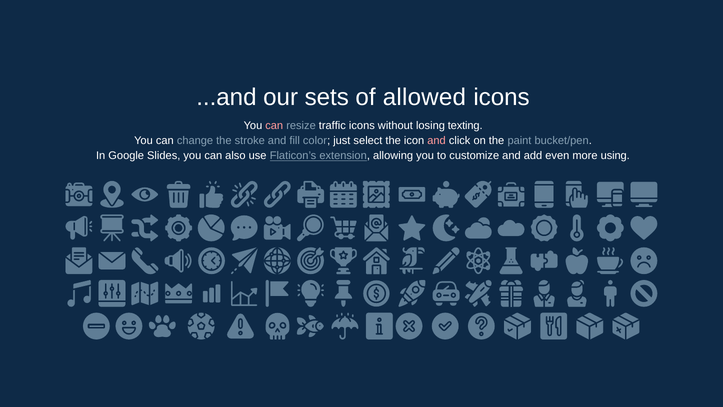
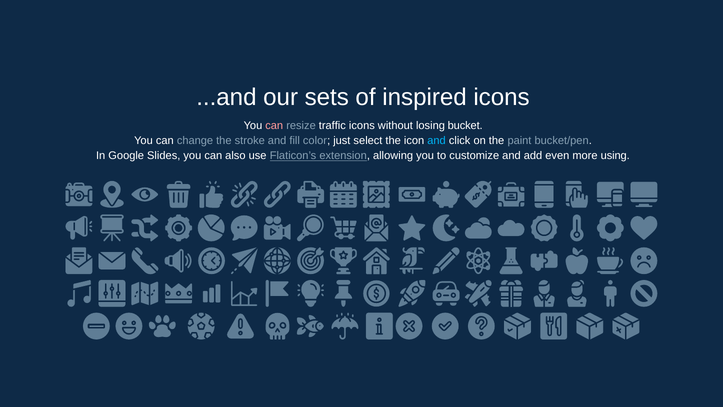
allowed: allowed -> inspired (425, 97)
texting: texting -> bucket (465, 125)
and colour: pink -> light blue (437, 140)
